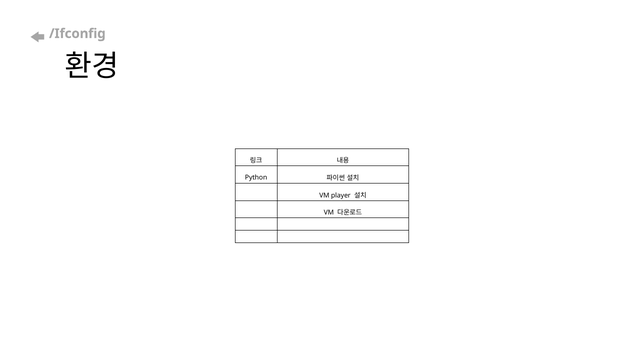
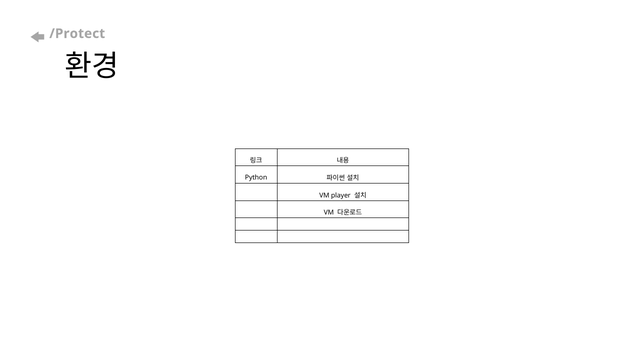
/Ifconfig: /Ifconfig -> /Protect (77, 34)
